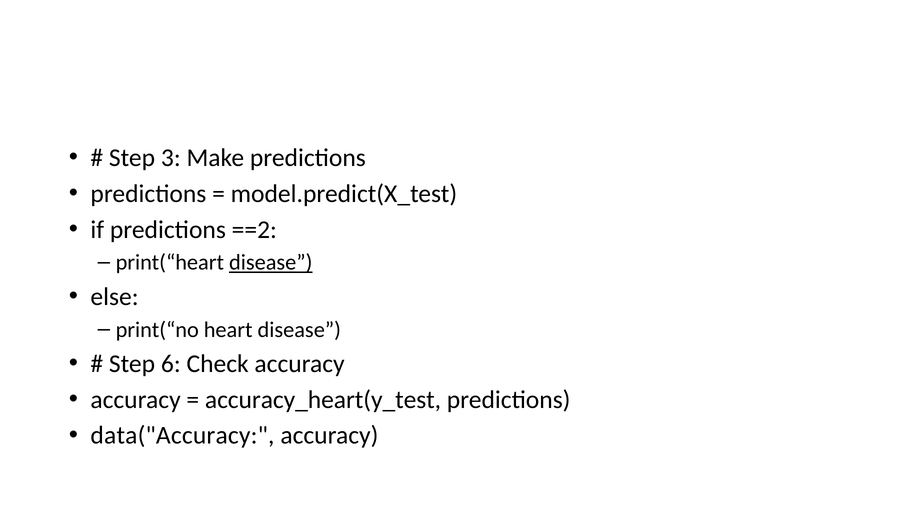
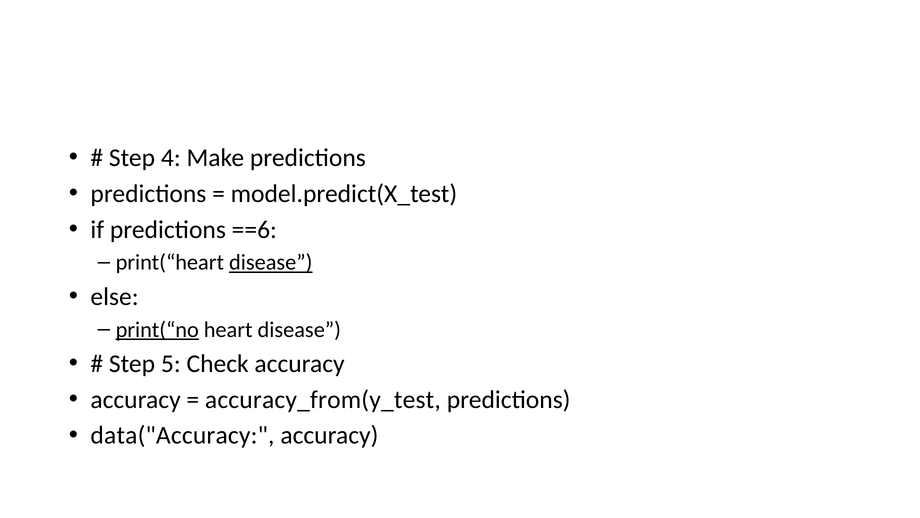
3: 3 -> 4 (171, 158)
==2: ==2 -> ==6 (254, 229)
print(“no underline: none -> present (157, 329)
6: 6 -> 5 (171, 364)
accuracy_heart(y_test: accuracy_heart(y_test -> accuracy_from(y_test (323, 399)
